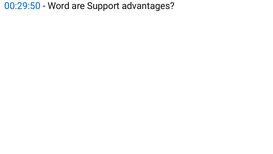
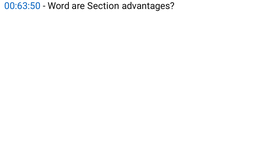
00:29:50: 00:29:50 -> 00:63:50 (22, 6)
Support: Support -> Section (103, 6)
